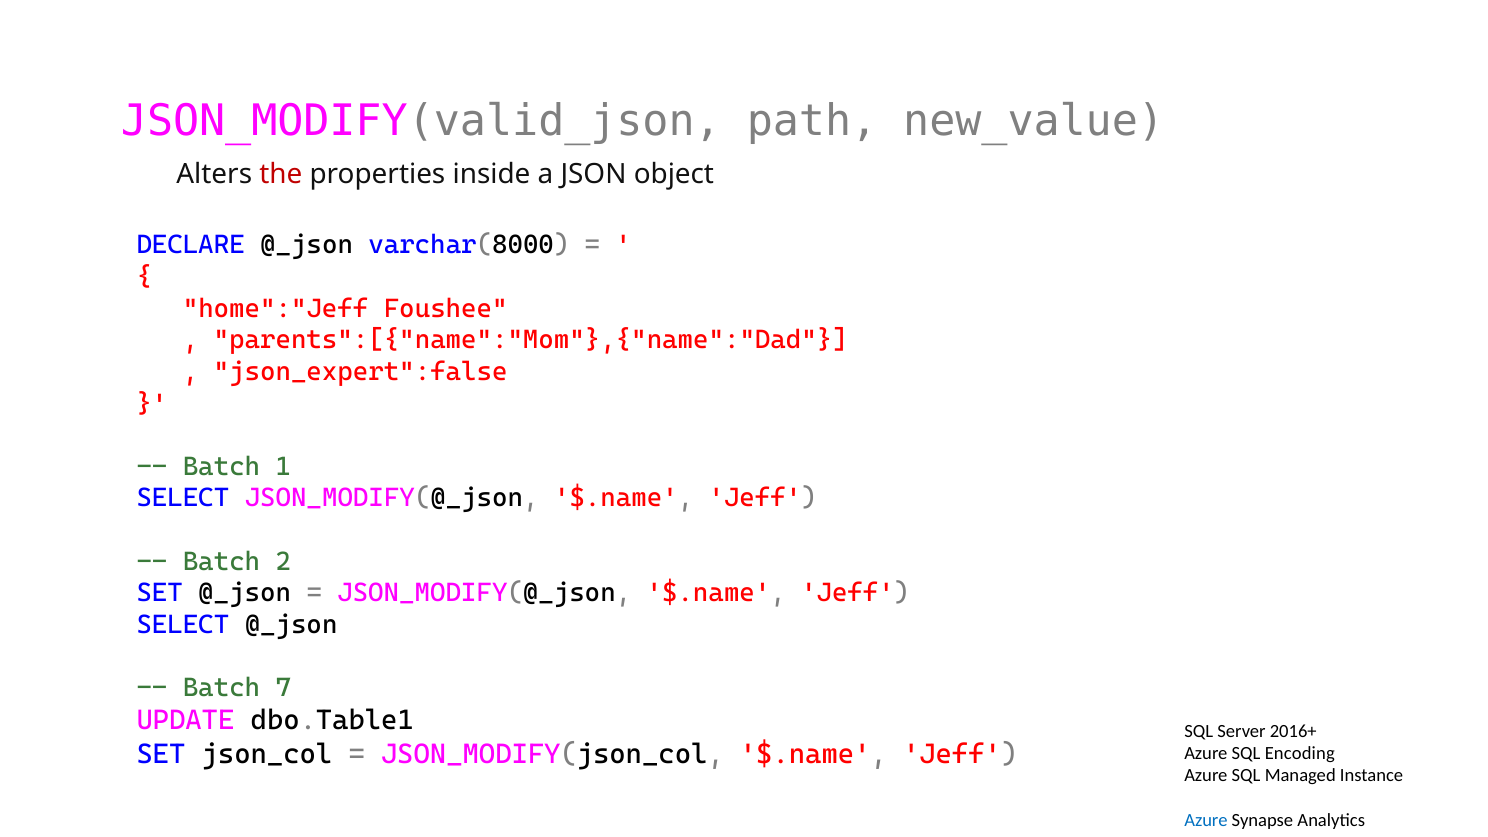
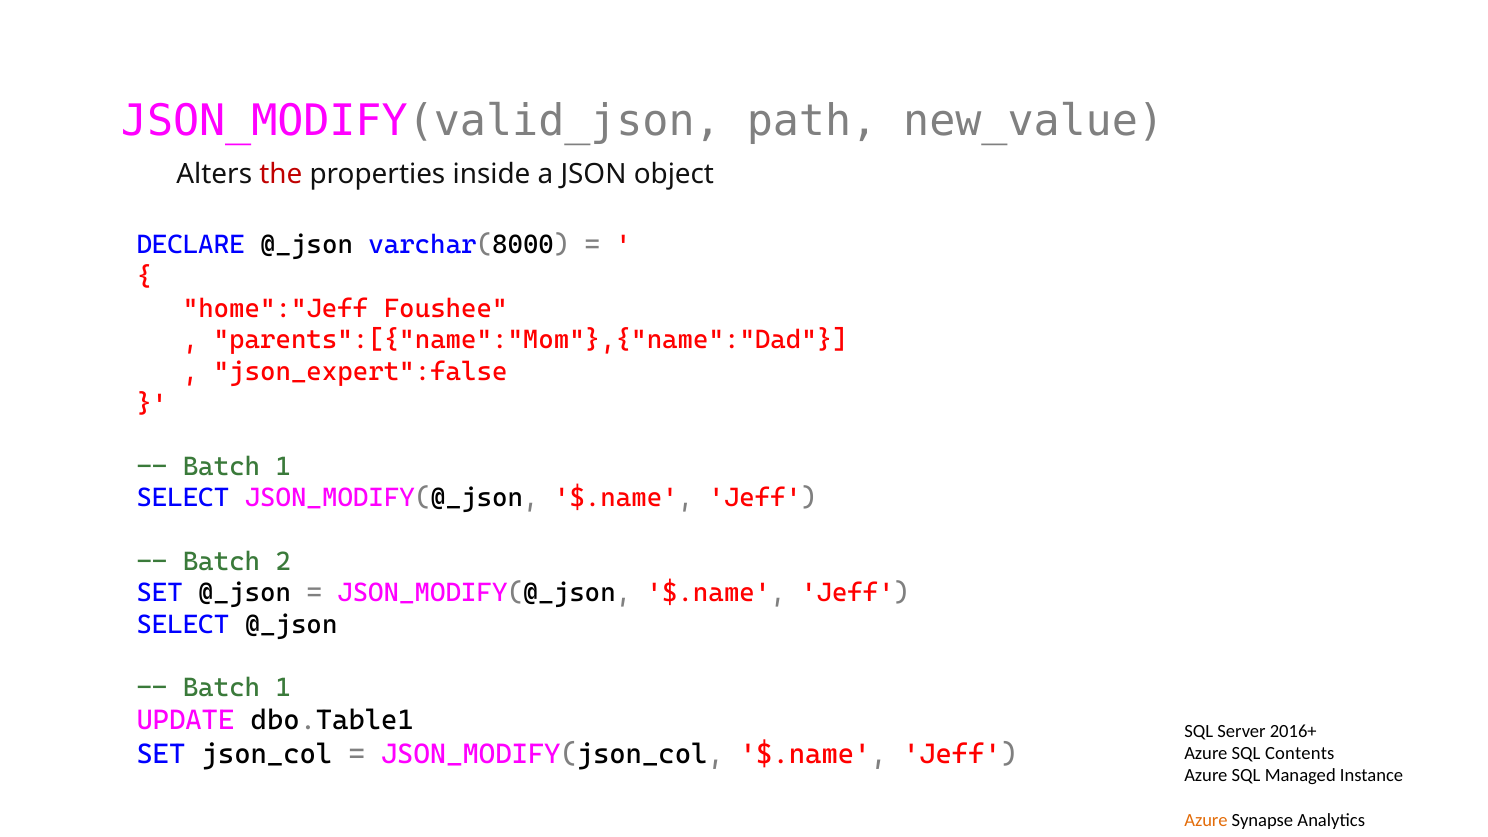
7: 7 -> 1 (283, 688)
Encoding: Encoding -> Contents (1300, 753)
Azure colour: blue -> orange (1206, 820)
